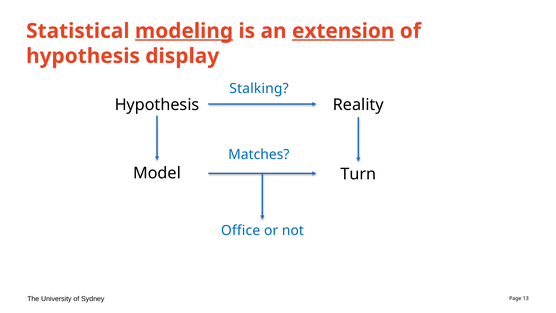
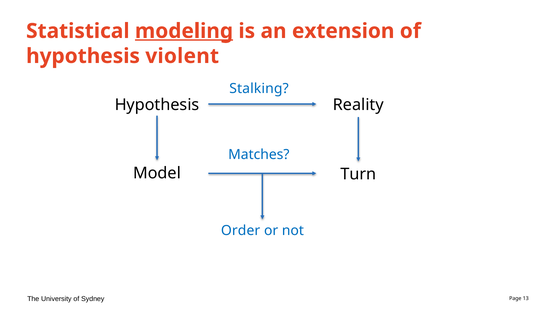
extension underline: present -> none (343, 31)
display: display -> violent (182, 56)
Office: Office -> Order (241, 230)
